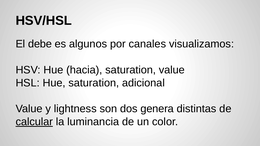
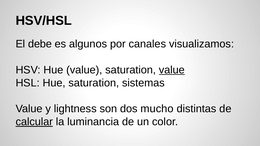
Hue hacia: hacia -> value (84, 70)
value underline: none -> present (172, 70)
adicional: adicional -> sistemas (143, 83)
genera: genera -> mucho (157, 109)
